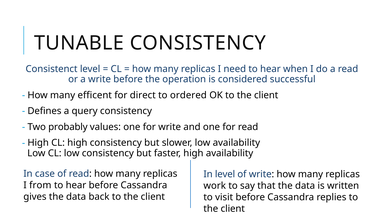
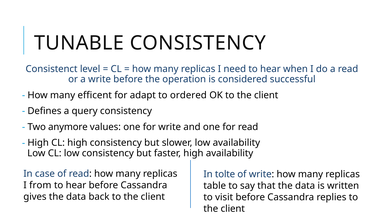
direct: direct -> adapt (143, 95)
probably: probably -> anymore (68, 127)
In level: level -> tolte (225, 174)
work: work -> table (215, 185)
